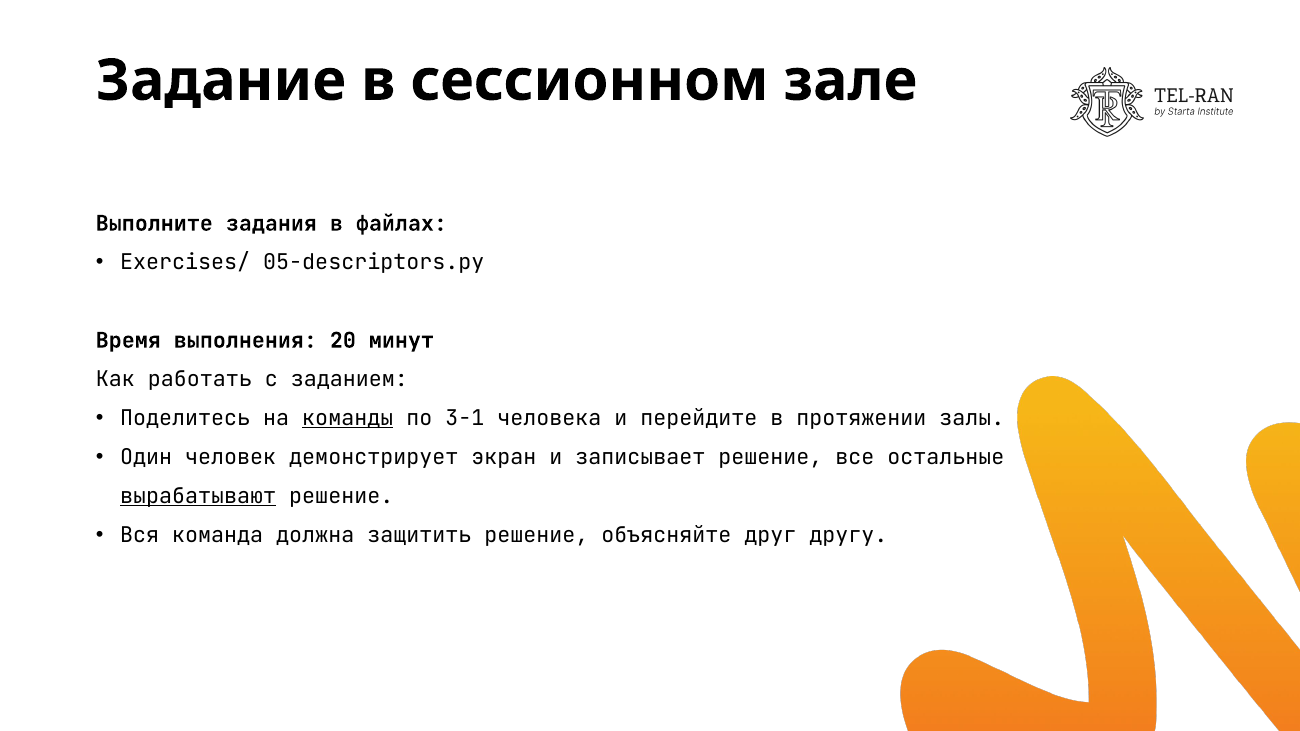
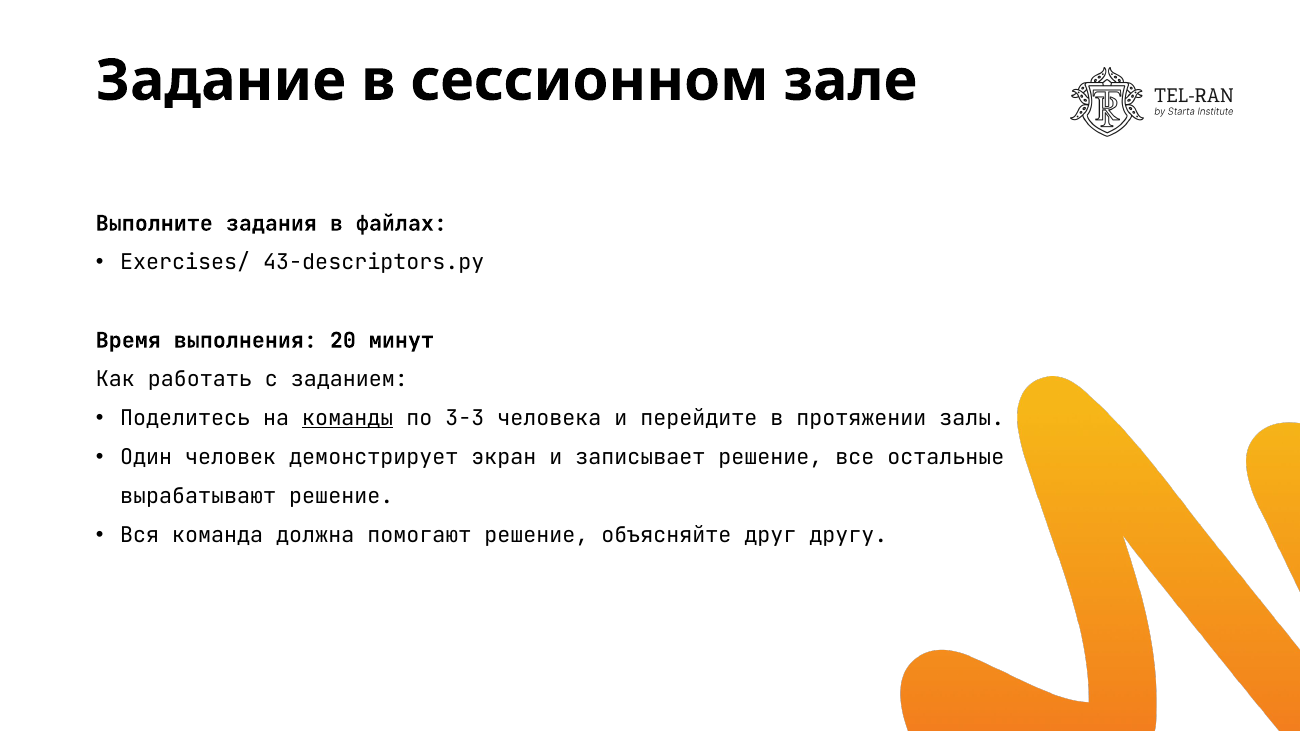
05-descriptors.py: 05-descriptors.py -> 43-descriptors.py (374, 263)
3-1: 3-1 -> 3-3 (465, 419)
вырабатывают underline: present -> none (198, 497)
защитить: защитить -> помогают (419, 536)
